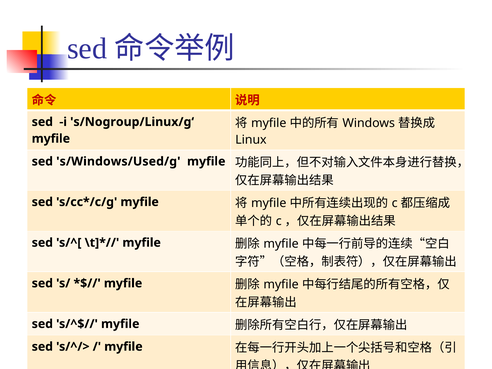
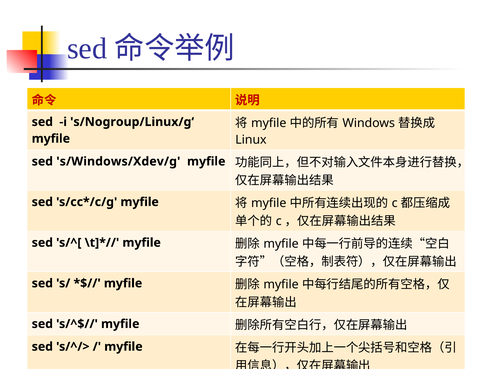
s/Windows/Used/g: s/Windows/Used/g -> s/Windows/Xdev/g (118, 161)
